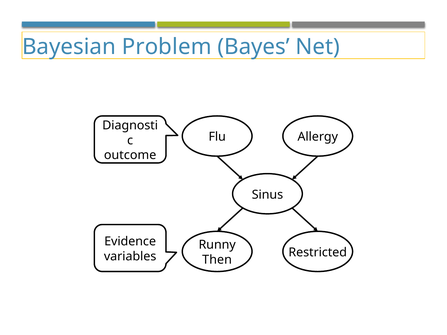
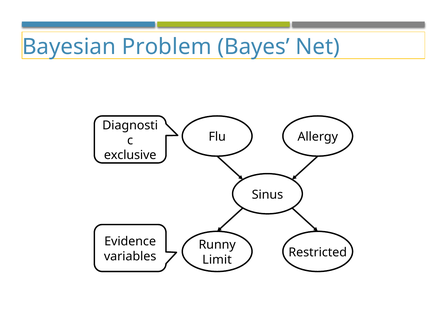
outcome: outcome -> exclusive (130, 155)
Then: Then -> Limit (217, 260)
